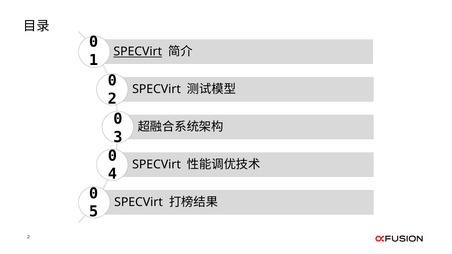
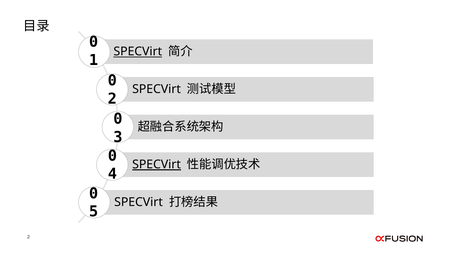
SPECVirt underline: none -> present (157, 165)
